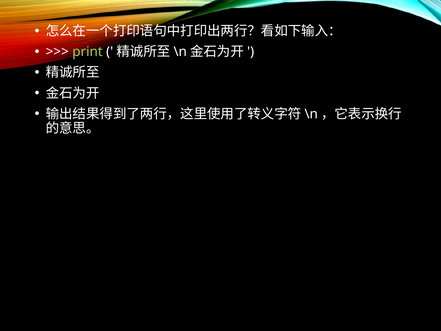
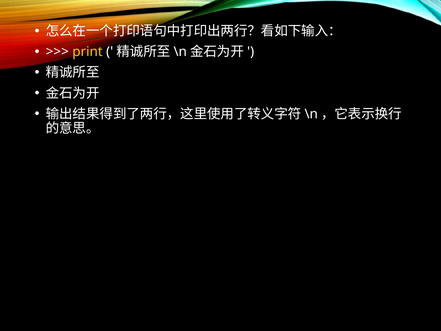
print colour: light green -> yellow (87, 52)
